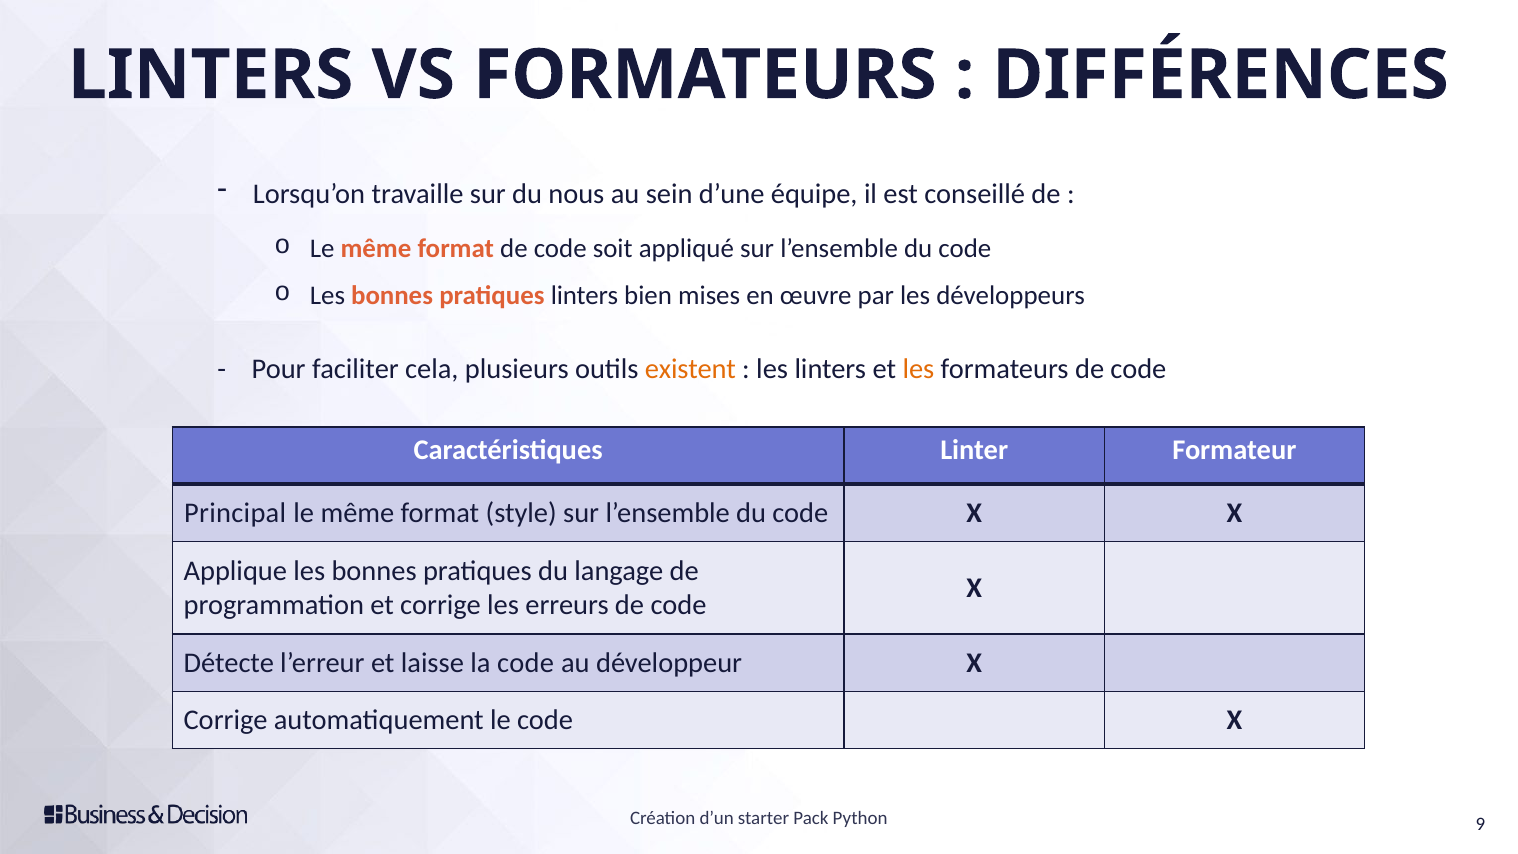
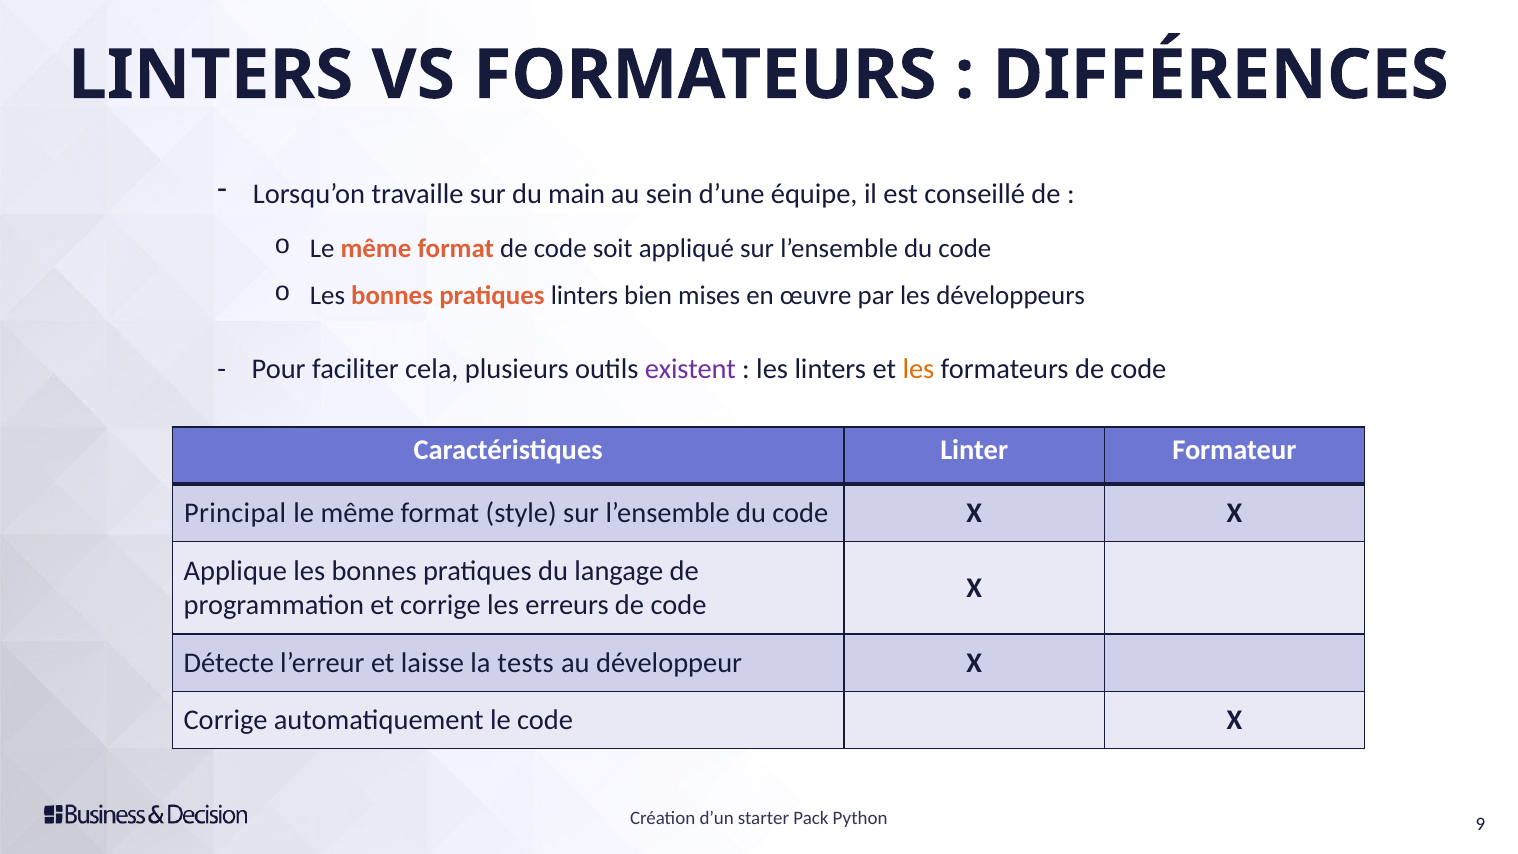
nous: nous -> main (577, 194)
existent colour: orange -> purple (690, 369)
la code: code -> tests (526, 663)
